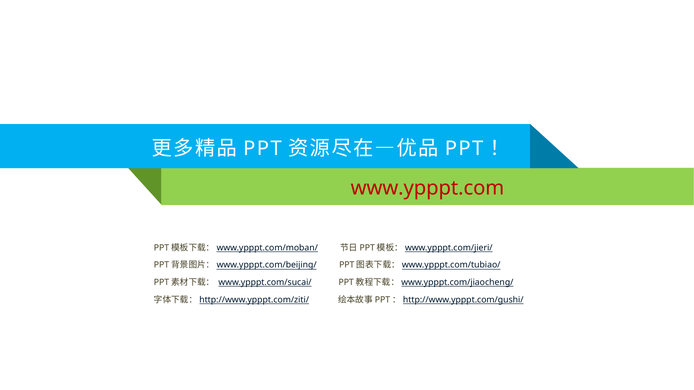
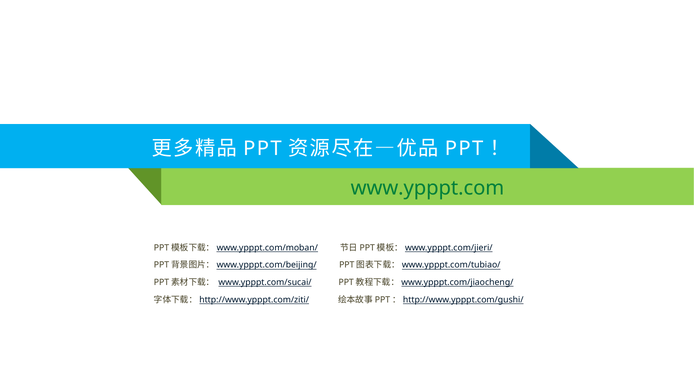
www.ypppt.com colour: red -> green (427, 188)
